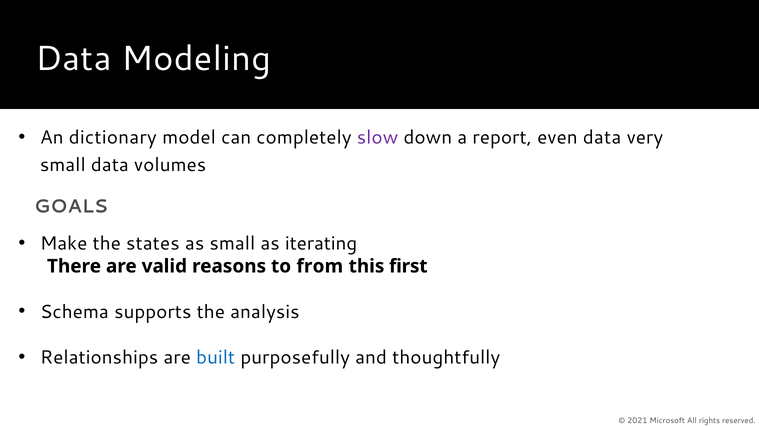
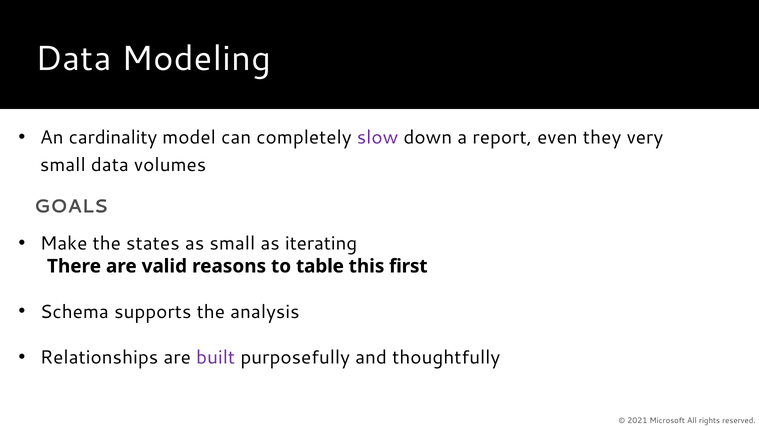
dictionary: dictionary -> cardinality (113, 138)
even data: data -> they (602, 138)
from: from -> table (320, 266)
built colour: blue -> purple (216, 357)
